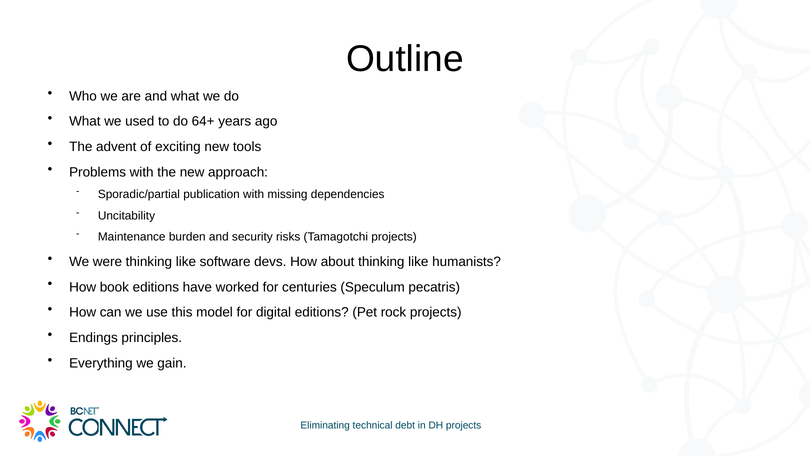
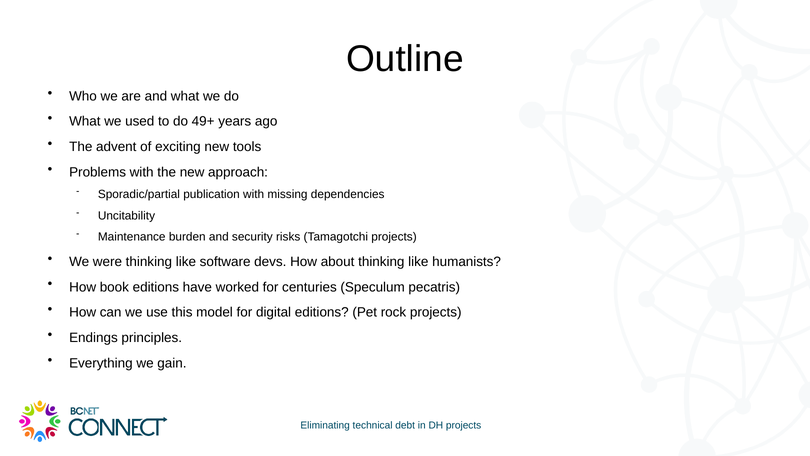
64+: 64+ -> 49+ (203, 121)
